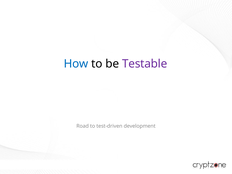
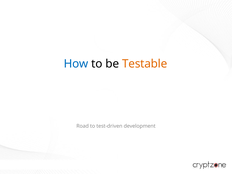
Testable colour: purple -> orange (145, 64)
